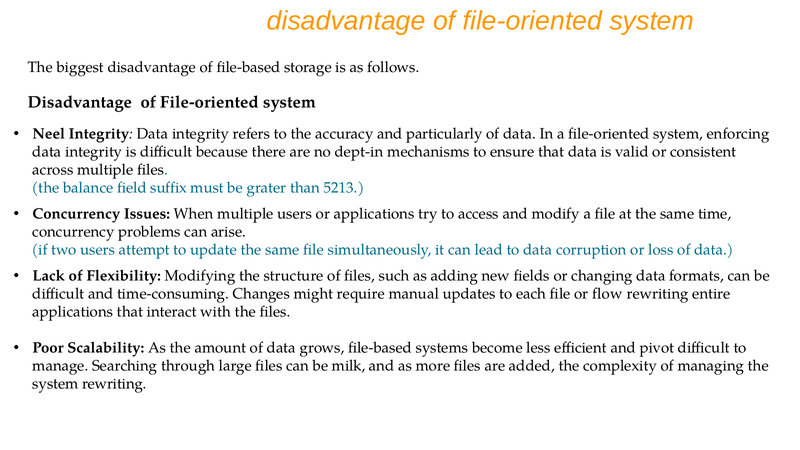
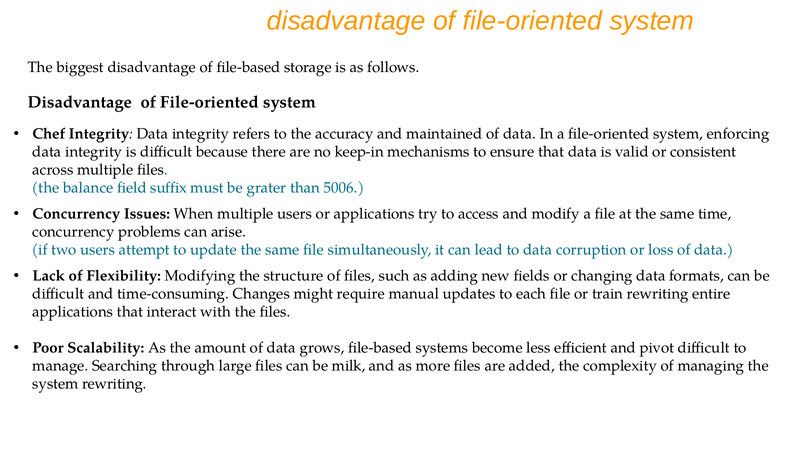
Neel: Neel -> Chef (49, 134)
particularly: particularly -> maintained (444, 134)
dept-in: dept-in -> keep-in (359, 152)
5213: 5213 -> 5006 (344, 188)
flow: flow -> train (608, 294)
